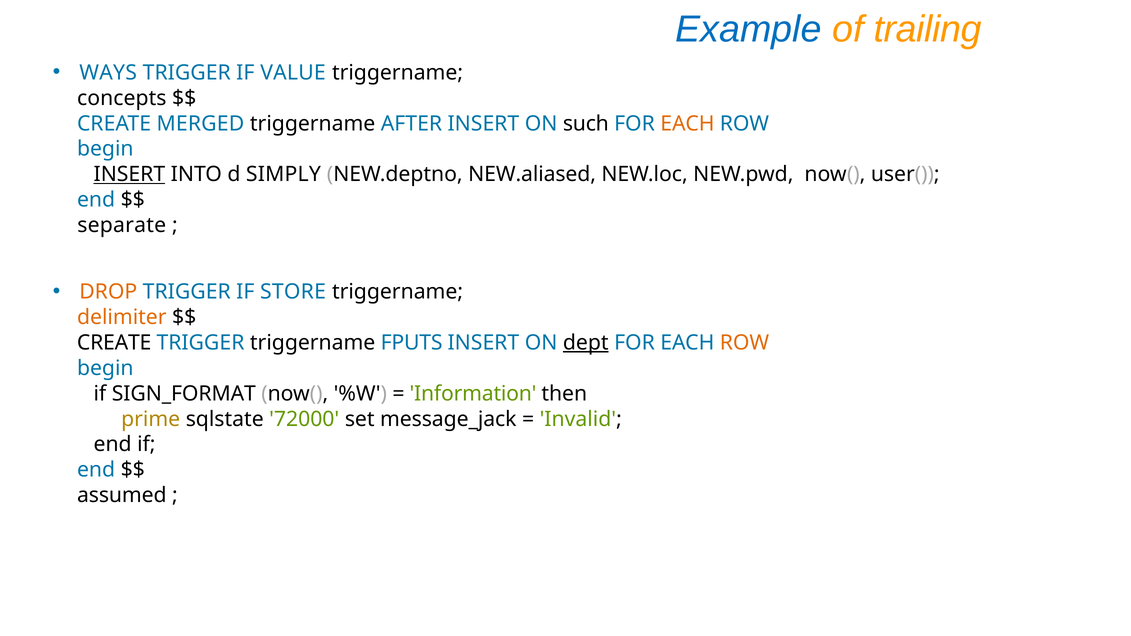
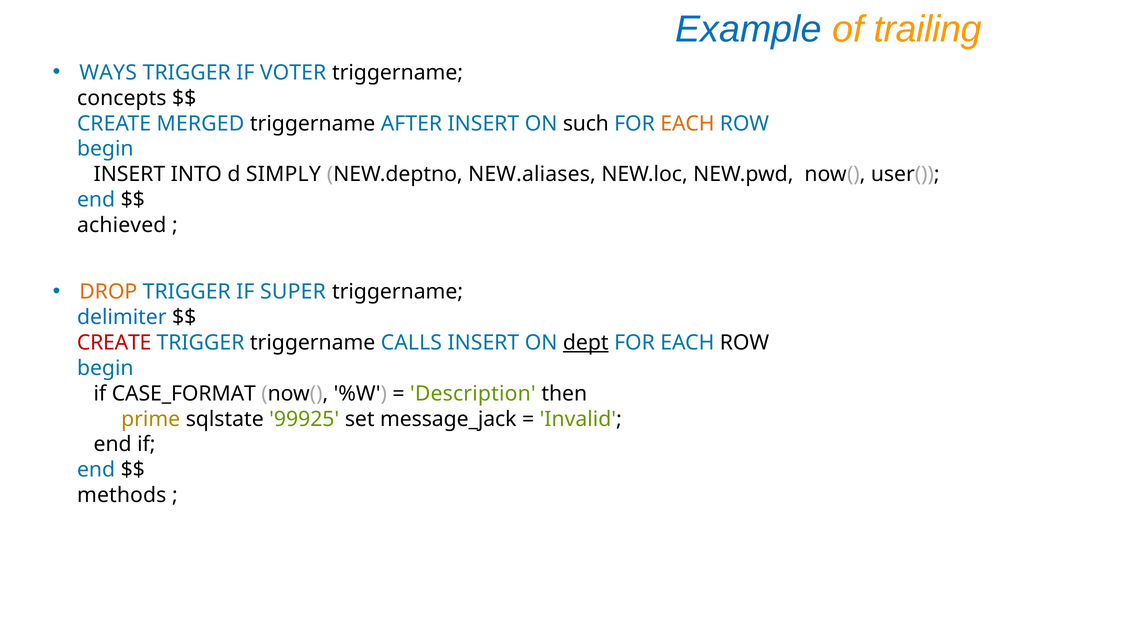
VALUE: VALUE -> VOTER (293, 73)
INSERT underline: present -> none (129, 174)
NEW.aliased: NEW.aliased -> NEW.aliases (532, 174)
separate: separate -> achieved (122, 225)
STORE: STORE -> SUPER (293, 292)
delimiter colour: orange -> blue (122, 317)
CREATE colour: black -> red (114, 343)
FPUTS: FPUTS -> CALLS (411, 343)
ROW colour: orange -> black (744, 343)
SIGN_FORMAT: SIGN_FORMAT -> CASE_FORMAT (184, 394)
Information: Information -> Description (473, 394)
72000: 72000 -> 99925 (304, 419)
assumed: assumed -> methods (122, 495)
